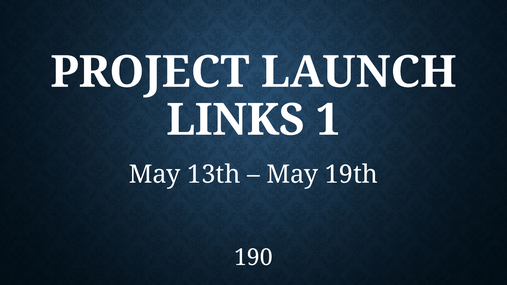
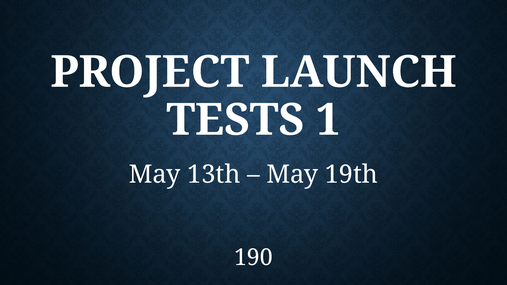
LINKS: LINKS -> TESTS (235, 120)
